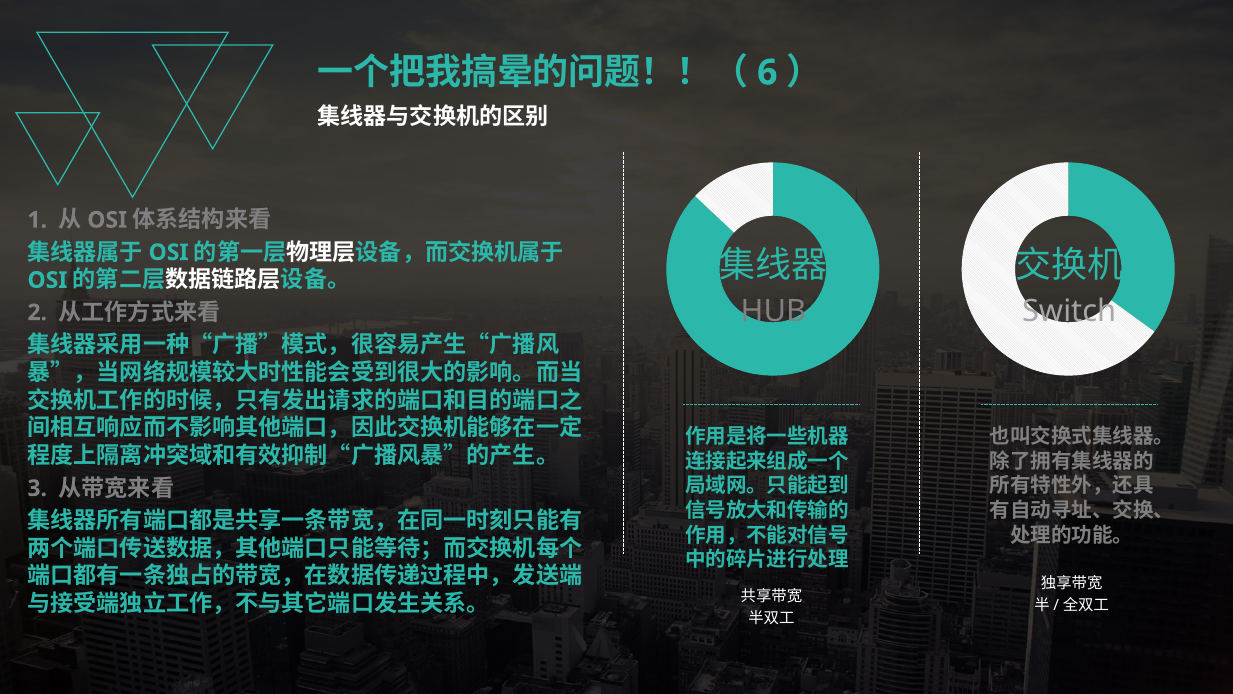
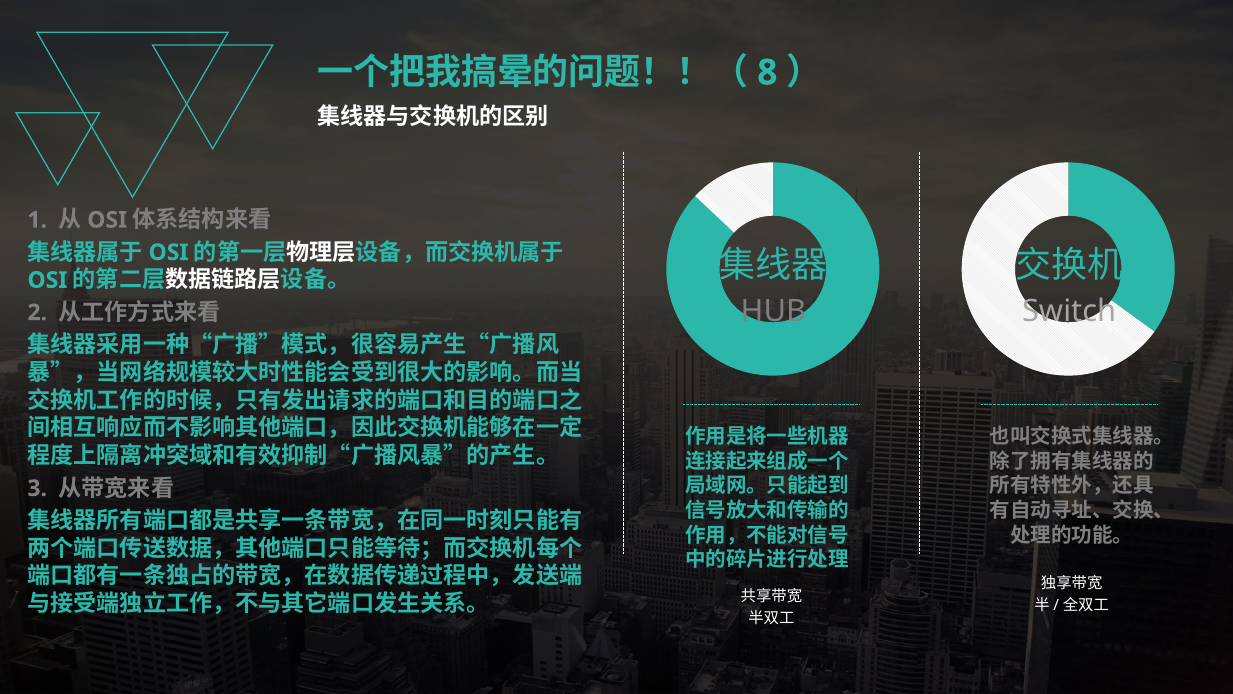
6: 6 -> 8 (767, 73)
